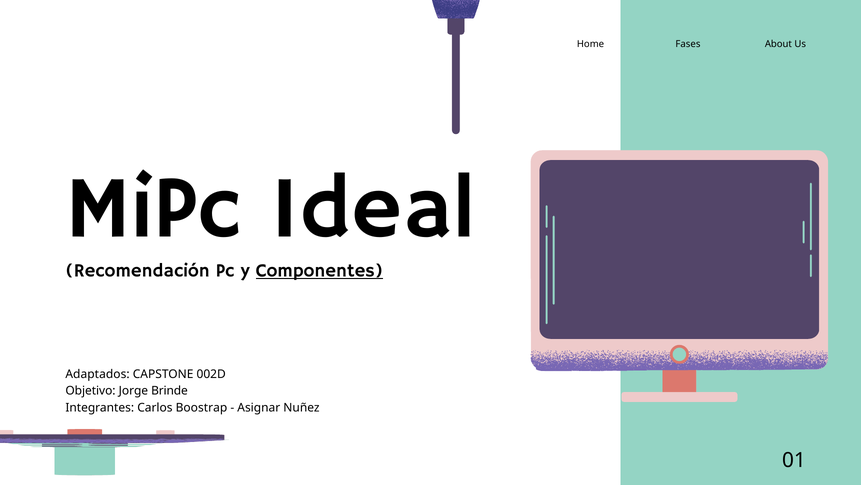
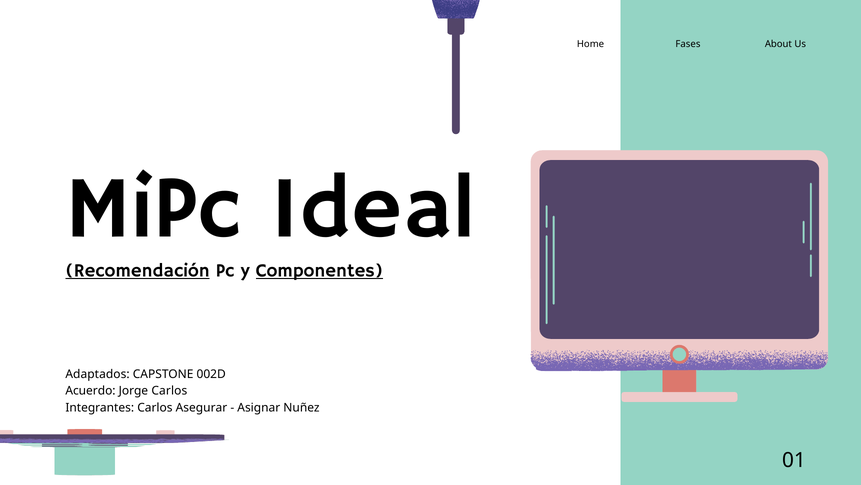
Recomendación underline: none -> present (137, 270)
Objetivo: Objetivo -> Acuerdo (90, 390)
Jorge Brinde: Brinde -> Carlos (169, 390)
Boostrap: Boostrap -> Asegurar (201, 407)
